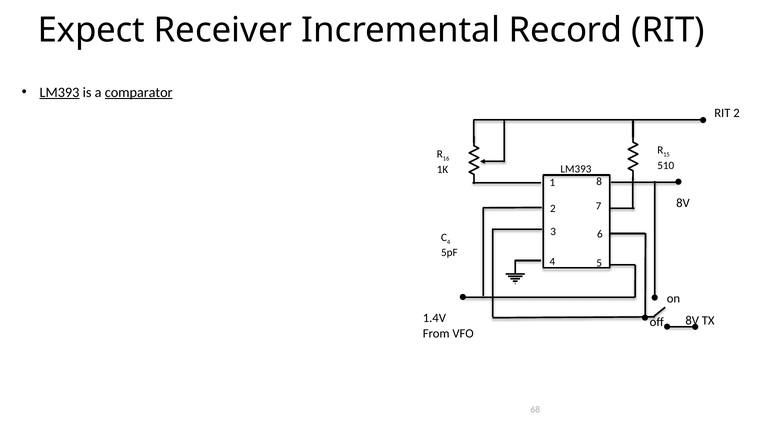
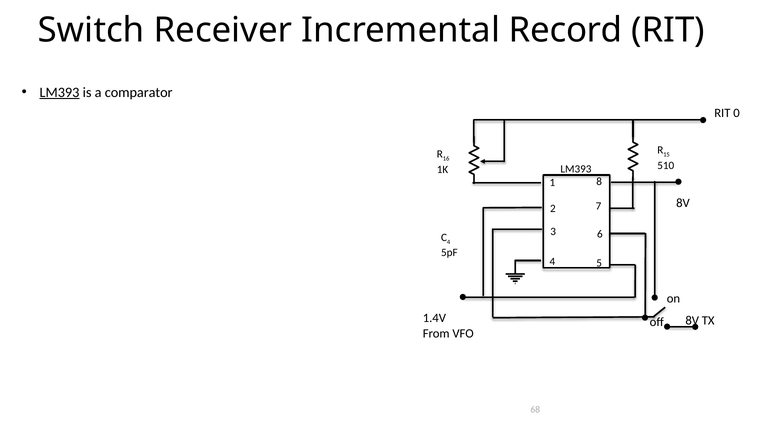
Expect: Expect -> Switch (91, 30)
comparator underline: present -> none (139, 92)
RIT 2: 2 -> 0 (737, 113)
